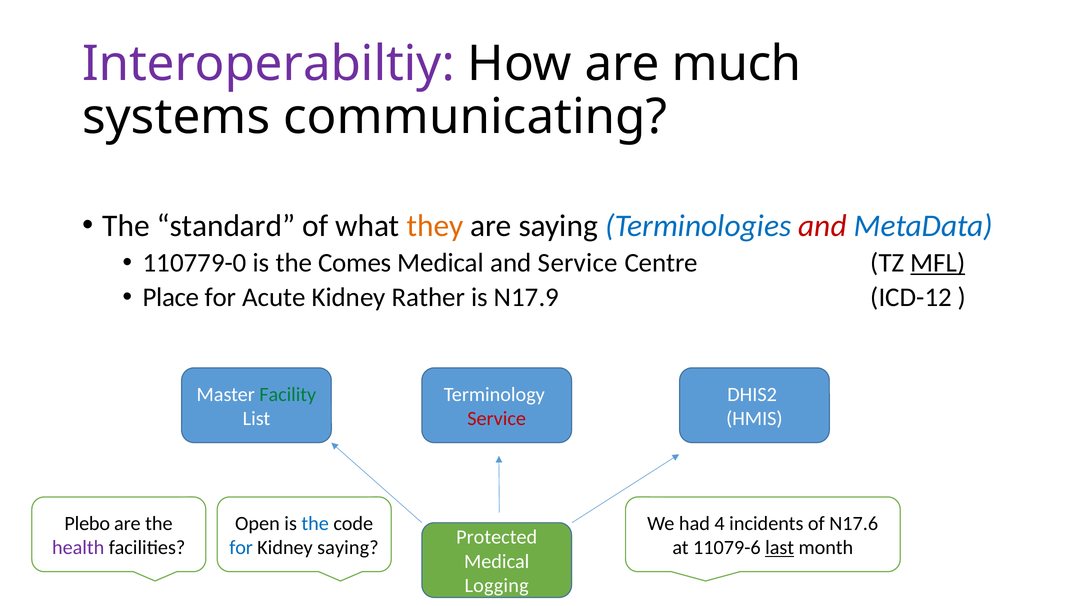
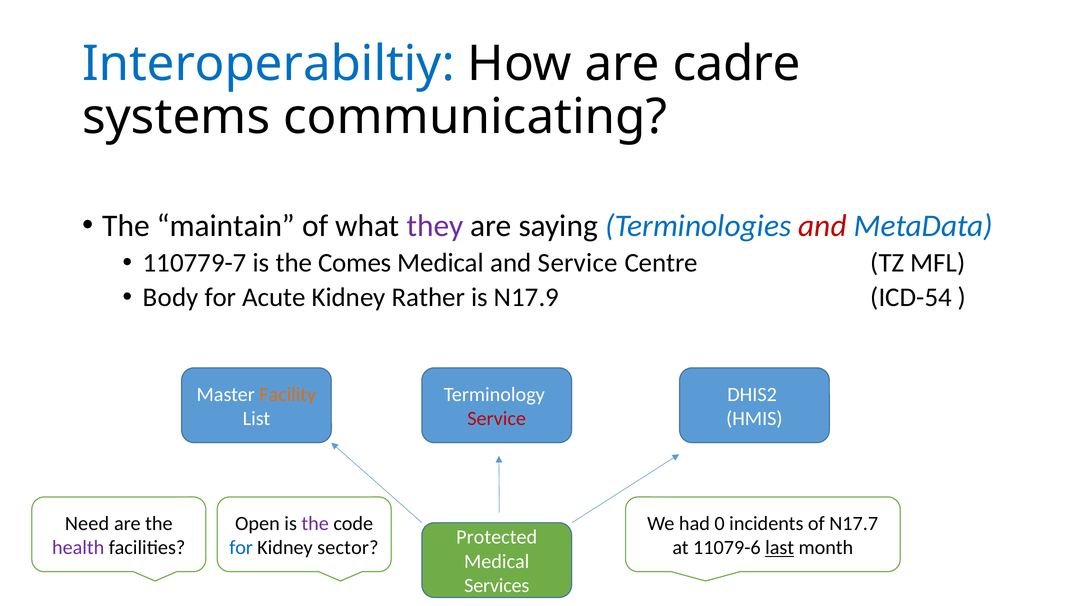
Interoperabiltiy colour: purple -> blue (268, 64)
much: much -> cadre (737, 64)
standard: standard -> maintain (226, 226)
they colour: orange -> purple (435, 226)
110779-0: 110779-0 -> 110779-7 (195, 263)
MFL underline: present -> none (938, 263)
Place: Place -> Body (171, 298)
ICD-12: ICD-12 -> ICD-54 (911, 298)
Facility colour: green -> orange (288, 395)
Plebo: Plebo -> Need (87, 524)
the colour: blue -> purple (315, 524)
4: 4 -> 0 (720, 524)
N17.6: N17.6 -> N17.7 (854, 524)
Kidney saying: saying -> sector (348, 548)
Logging: Logging -> Services (497, 586)
